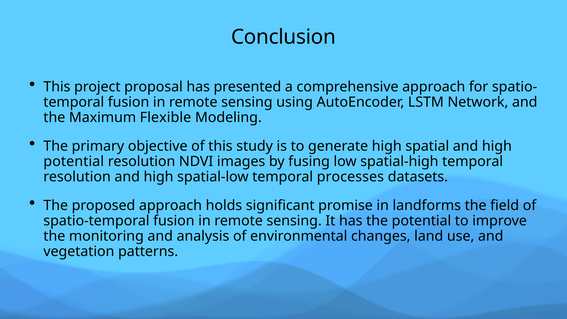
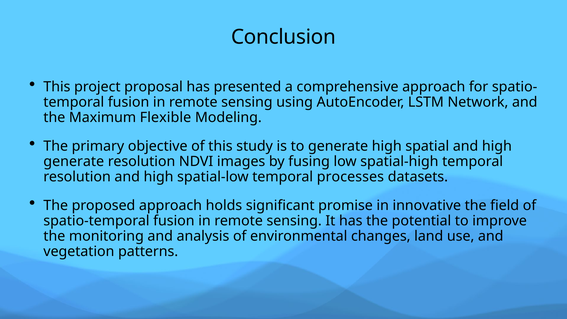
potential: potential -> generate (74, 161)
landforms: landforms -> innovative (427, 205)
